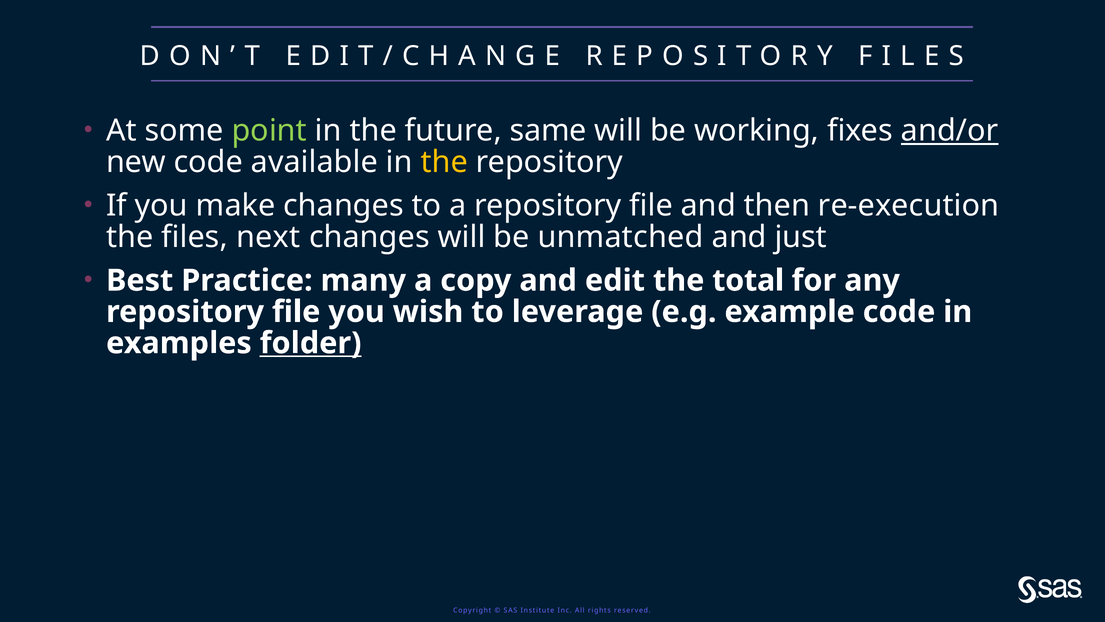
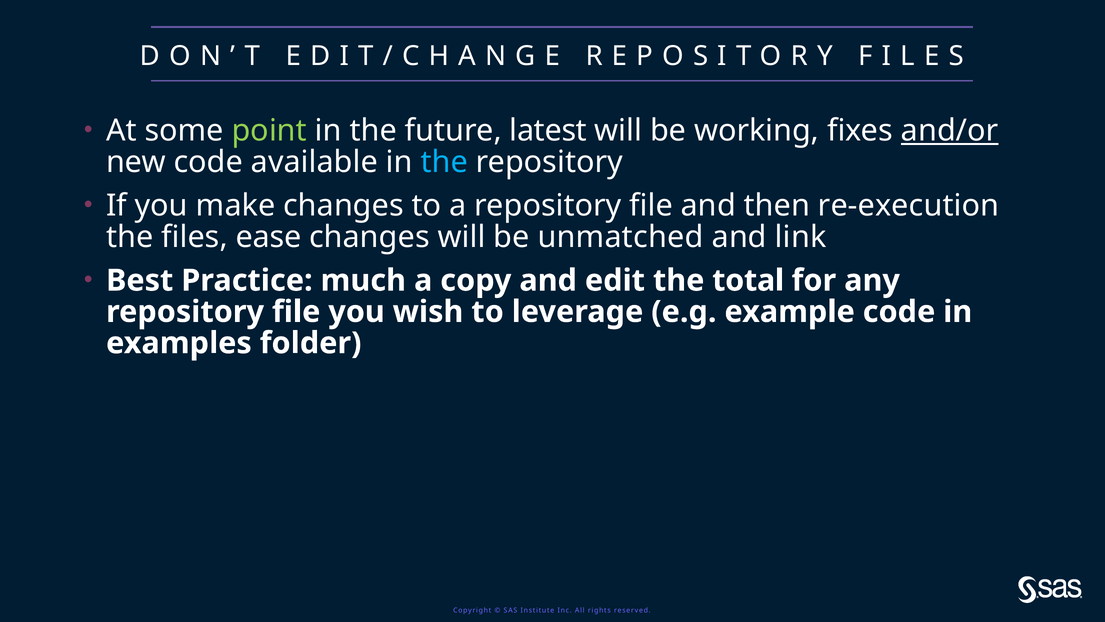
same: same -> latest (548, 131)
the colour: yellow -> light blue (444, 162)
next: next -> ease (269, 237)
just: just -> link (801, 237)
many: many -> much (363, 280)
folder underline: present -> none (311, 343)
